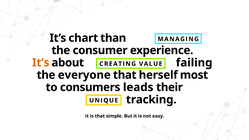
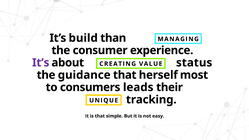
chart: chart -> build (83, 38)
It’s colour: orange -> purple (41, 63)
failing: failing -> status (194, 63)
everyone: everyone -> guidance (84, 75)
